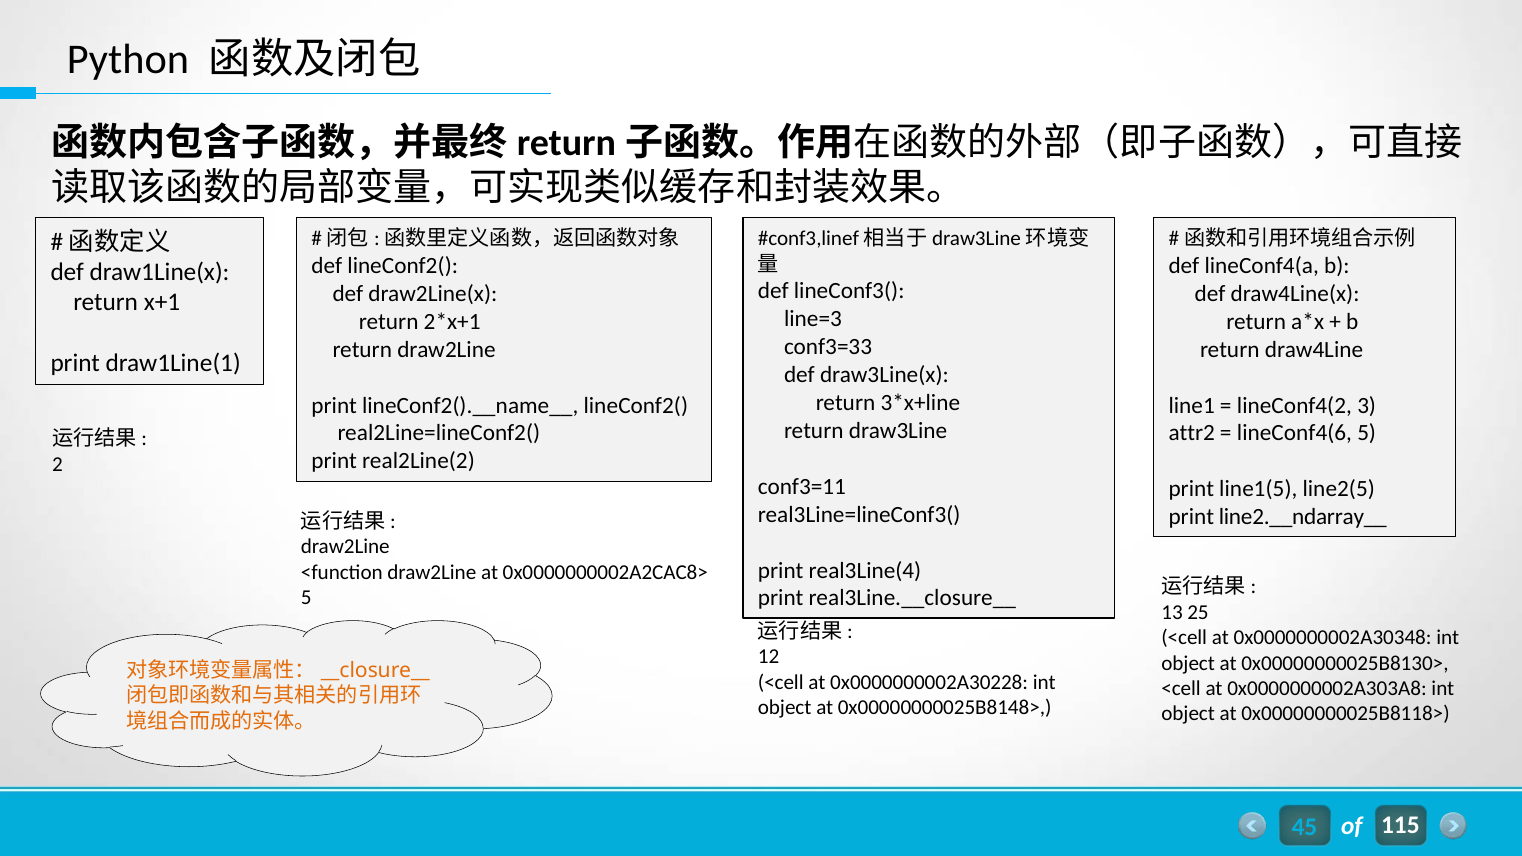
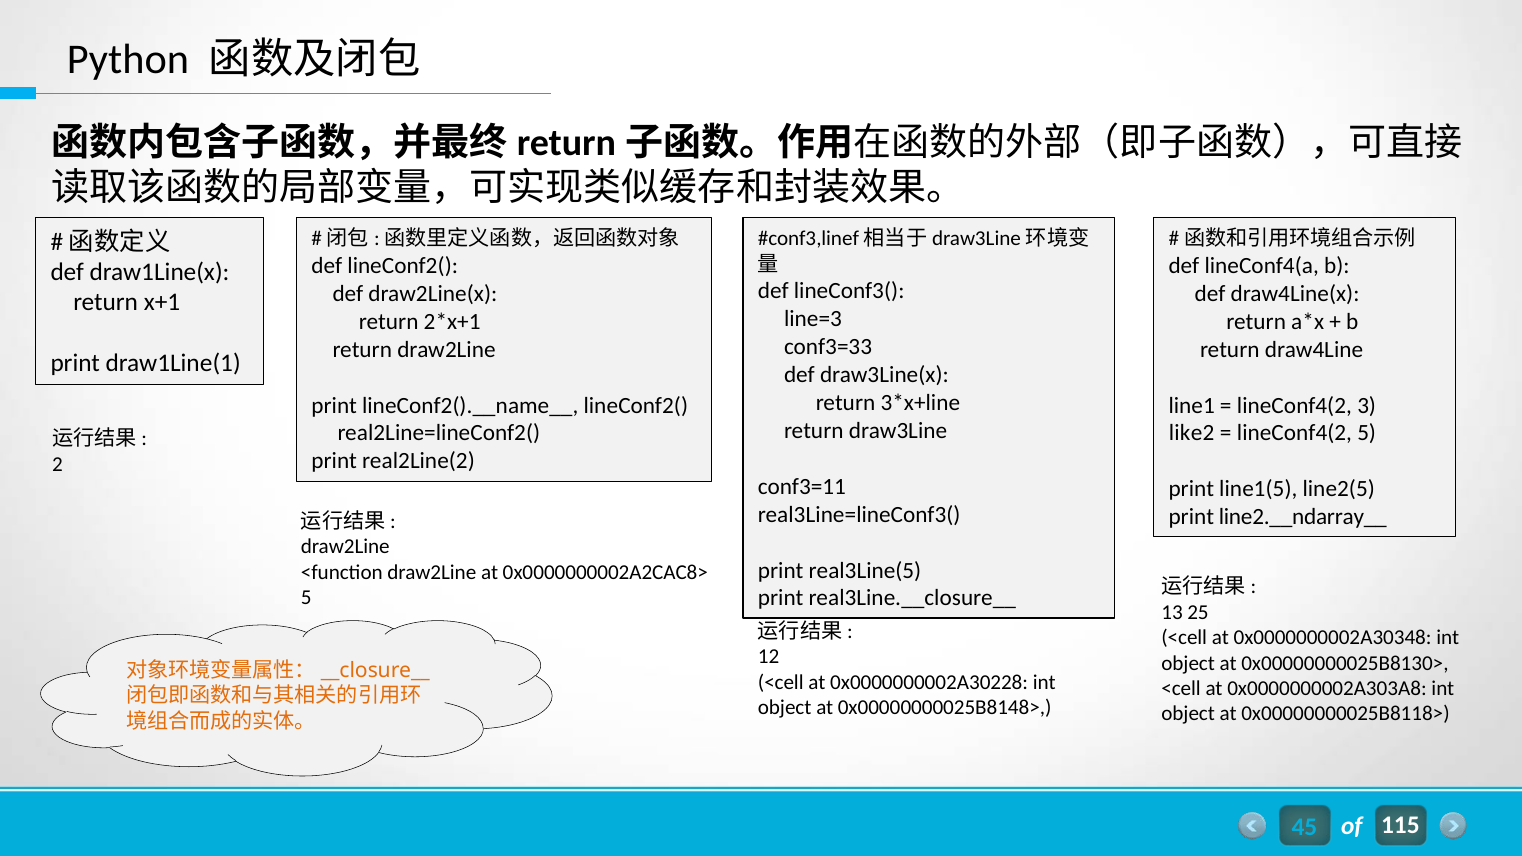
attr2: attr2 -> like2 (1192, 433)
lineConf4(6: lineConf4(6 -> lineConf4(2 (1294, 433)
real3Line(4: real3Line(4 -> real3Line(5 (865, 570)
